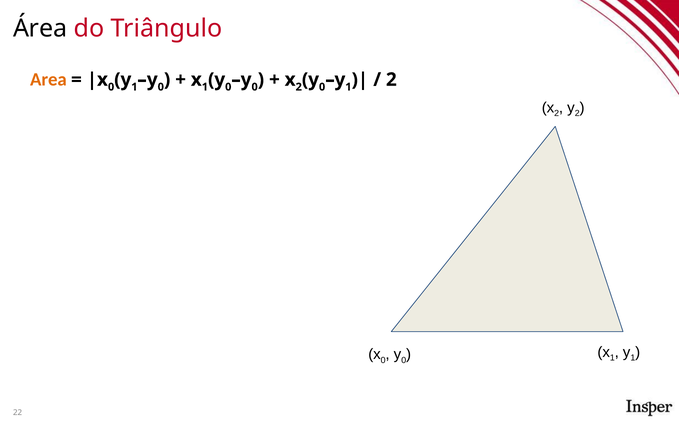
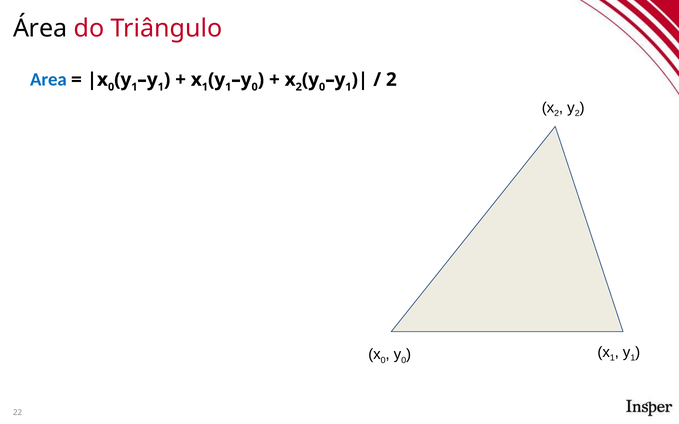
Area colour: orange -> blue (48, 80)
0: 0 -> 1 (161, 87)
0: 0 -> 1 (228, 87)
